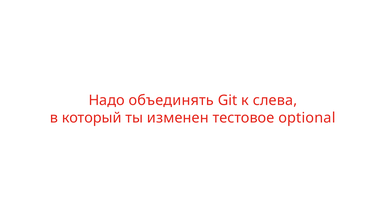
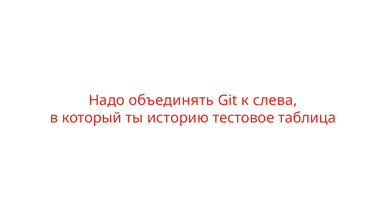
изменен: изменен -> историю (178, 118)
optional: optional -> таблица (307, 118)
